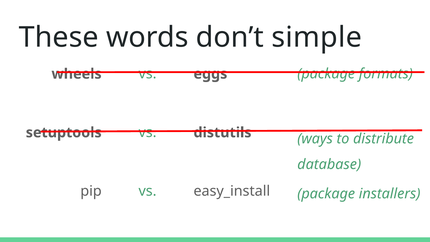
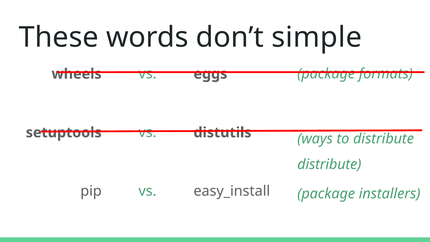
database: database -> distribute (329, 164)
